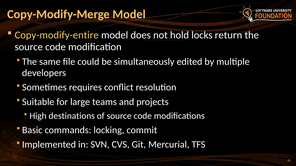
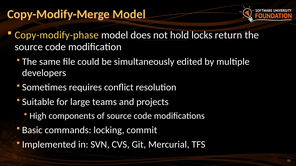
Copy-modify-entire: Copy-modify-entire -> Copy-modify-phase (57, 35)
destinations: destinations -> components (72, 116)
